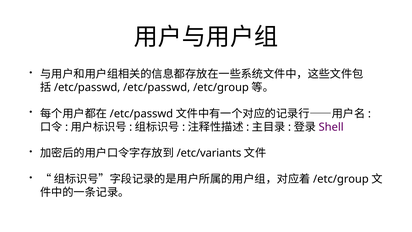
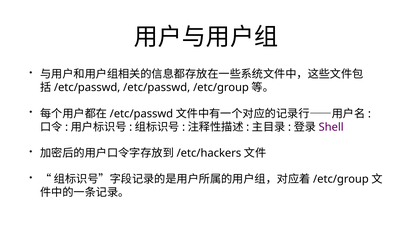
/etc/variants: /etc/variants -> /etc/hackers (209, 153)
